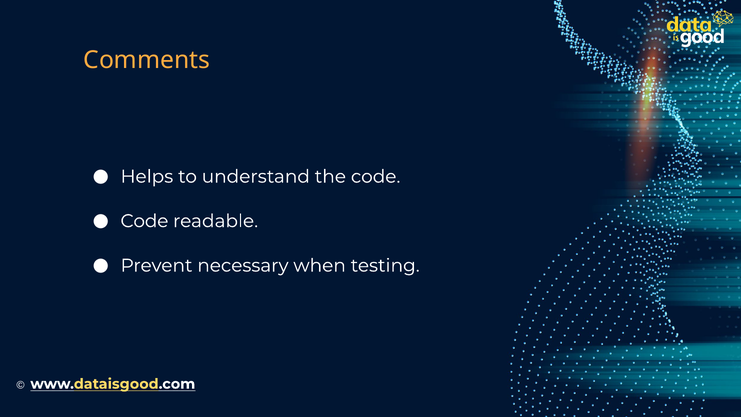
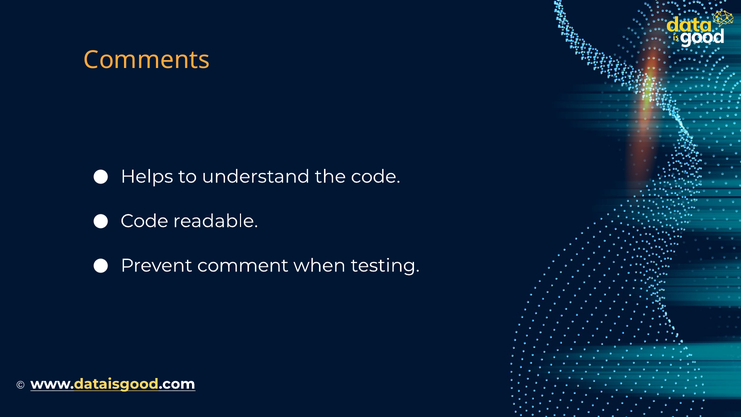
necessary: necessary -> comment (243, 265)
